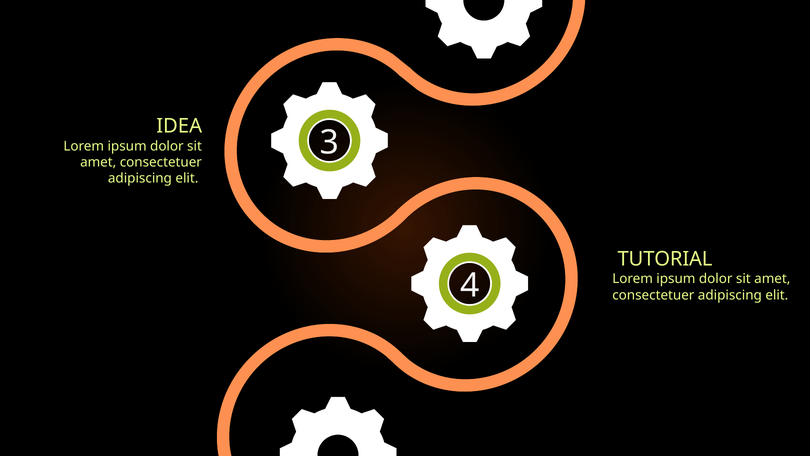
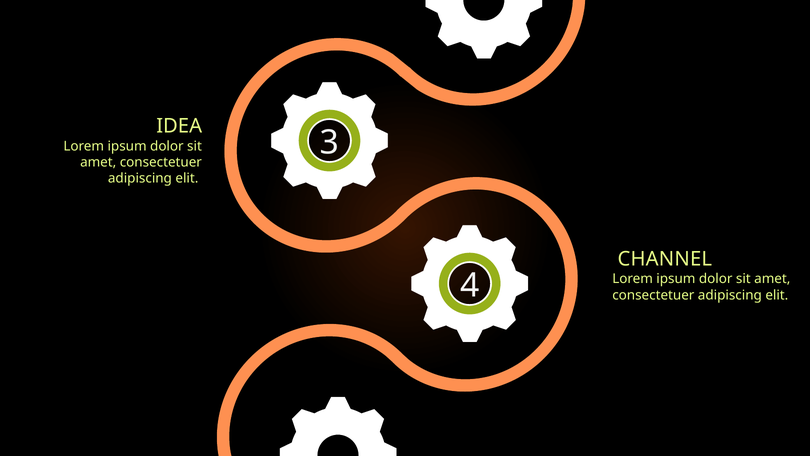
TUTORIAL: TUTORIAL -> CHANNEL (665, 259)
